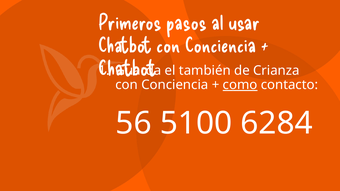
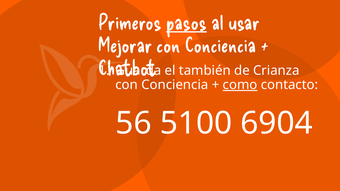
pasos underline: none -> present (187, 23)
Chatbot: Chatbot -> Mejorar (125, 46)
6284: 6284 -> 6904 (277, 123)
